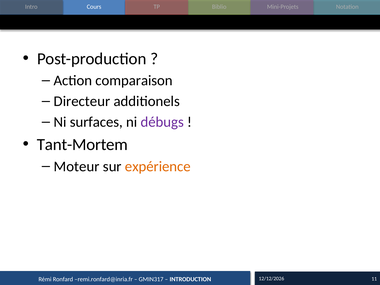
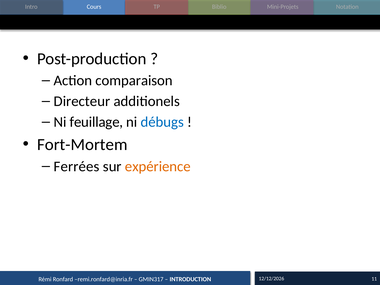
surfaces: surfaces -> feuillage (96, 122)
débugs colour: purple -> blue (162, 122)
Tant-Mortem: Tant-Mortem -> Fort-Mortem (82, 145)
Moteur: Moteur -> Ferrées (77, 166)
